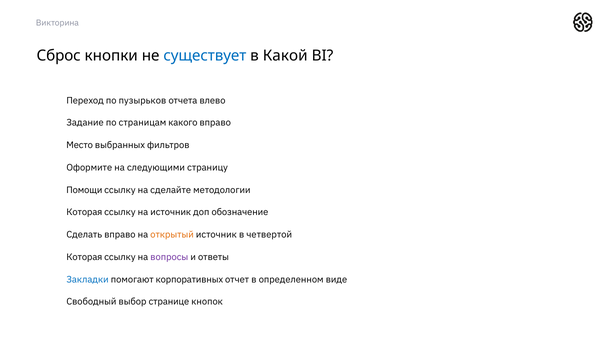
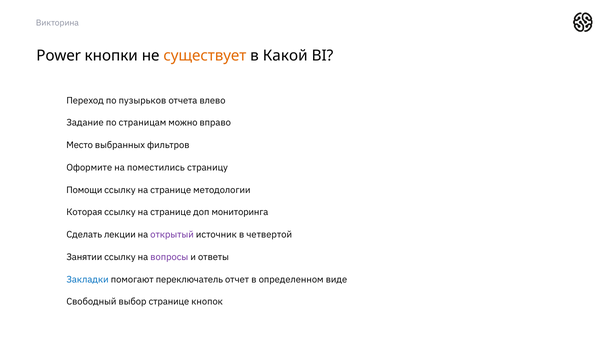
Сброс: Сброс -> Power (59, 55)
существует colour: blue -> orange (205, 55)
какого: какого -> можно (183, 123)
следующими: следующими -> поместились (156, 167)
сделайте: сделайте -> странице (171, 190)
источник: источник -> странице (171, 212)
обозначение: обозначение -> мониторинга (240, 212)
Сделать вправо: вправо -> лекции (120, 234)
открытый colour: orange -> purple (172, 234)
Которая: Которая -> Занятии (84, 257)
корпоративных: корпоративных -> переключатель (189, 279)
